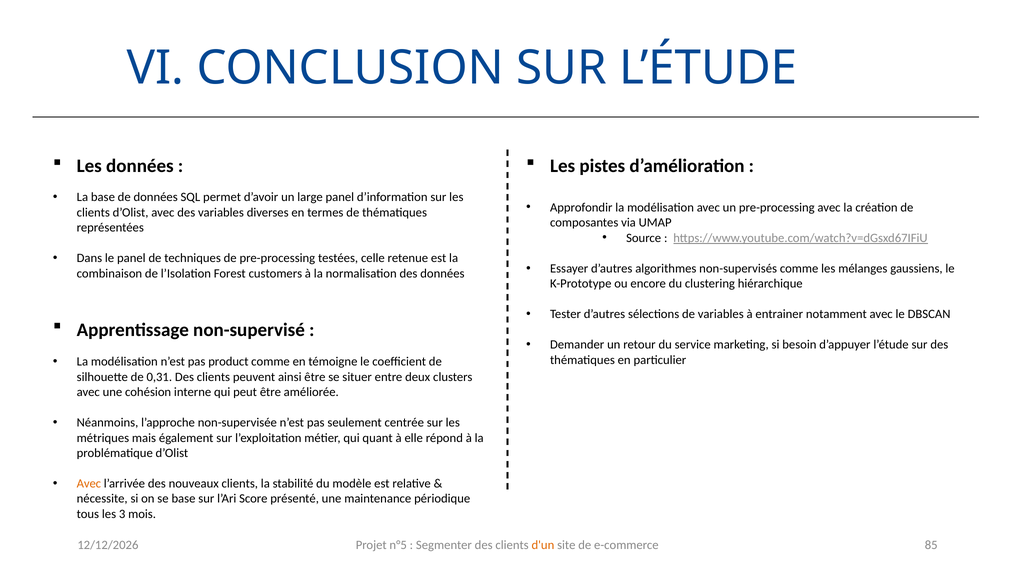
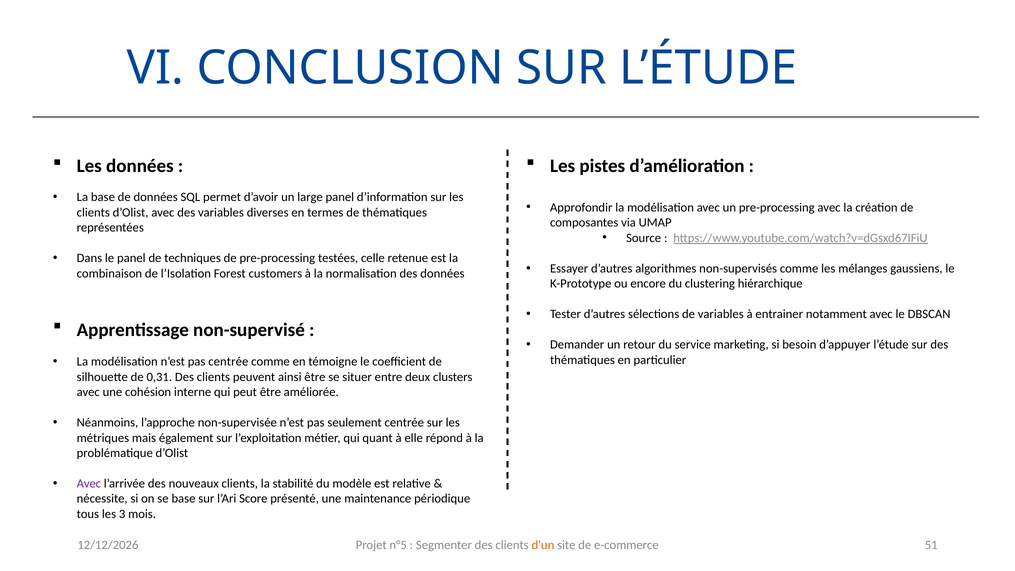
pas product: product -> centrée (228, 362)
Avec colour: orange -> purple (89, 483)
85: 85 -> 51 (931, 545)
